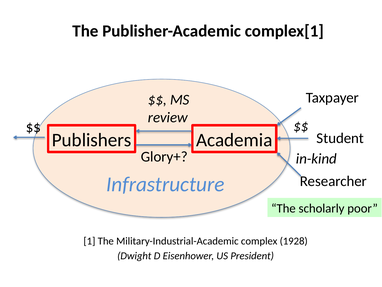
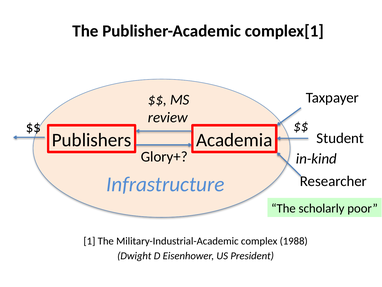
1928: 1928 -> 1988 (294, 241)
